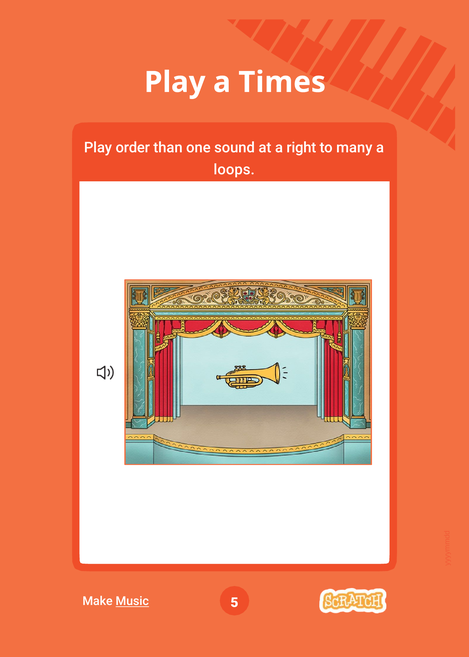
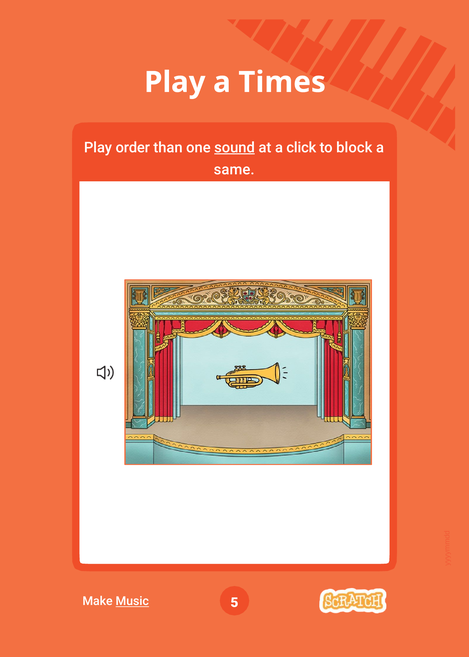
sound underline: none -> present (235, 147)
right: right -> click (301, 147)
many: many -> block (354, 147)
loops: loops -> same (234, 170)
